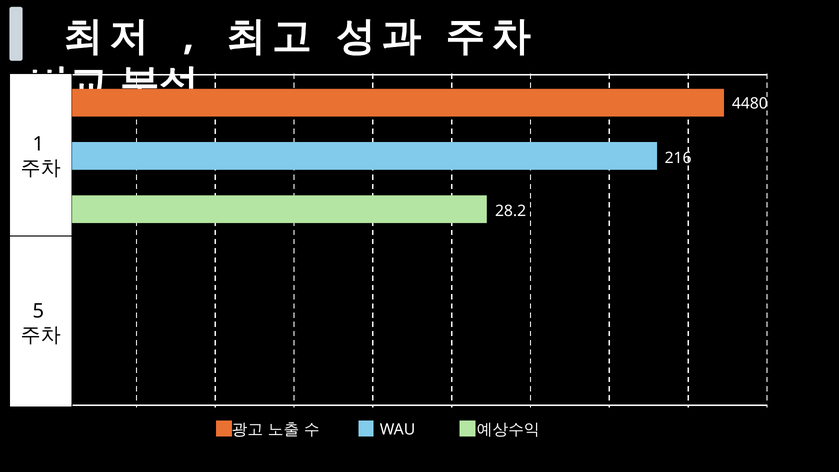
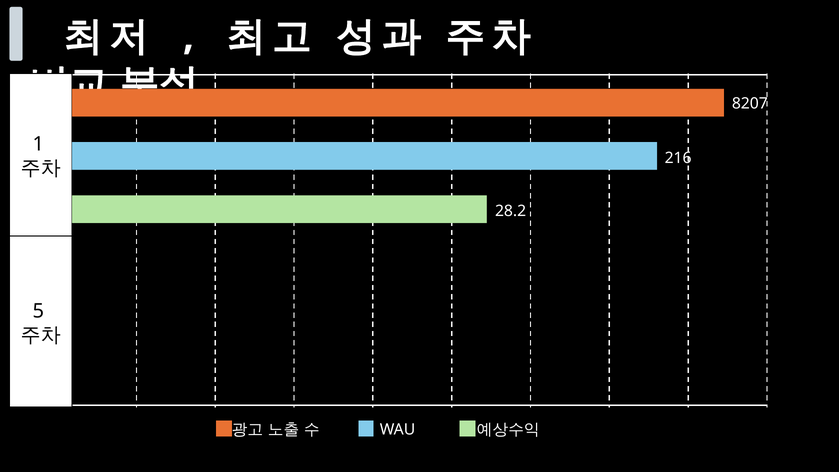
4480: 4480 -> 8207 (750, 104)
